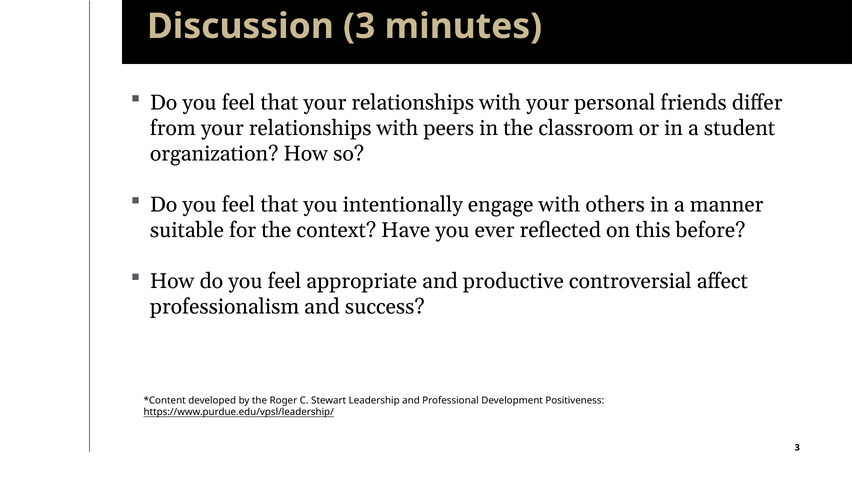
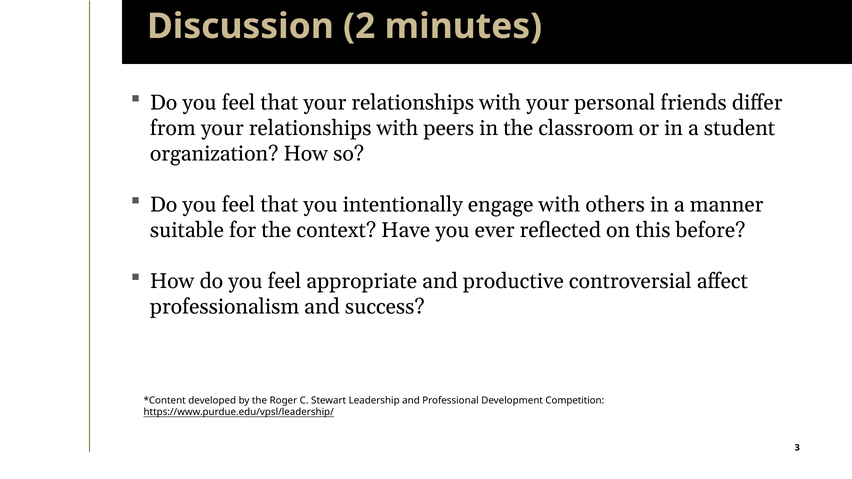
Discussion 3: 3 -> 2 (359, 26)
Positiveness: Positiveness -> Competition (575, 401)
